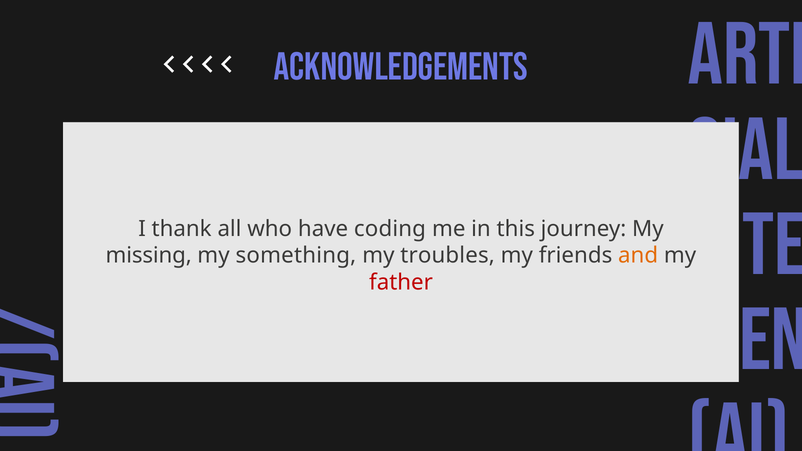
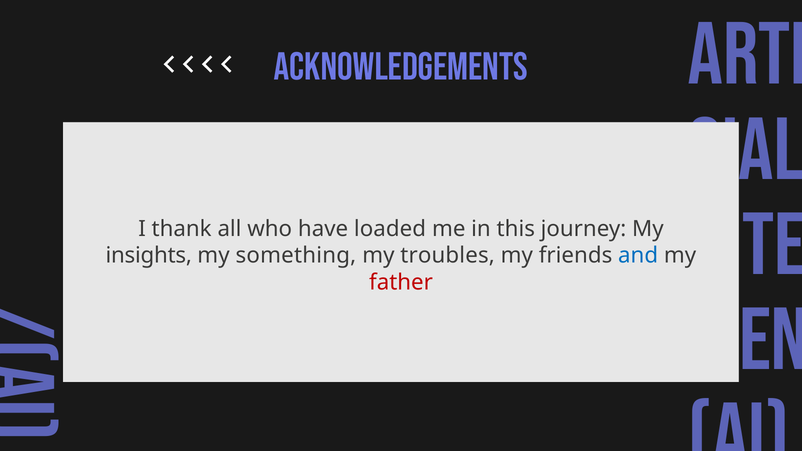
coding: coding -> loaded (390, 229)
missing: missing -> insights (149, 256)
and colour: orange -> blue (638, 256)
